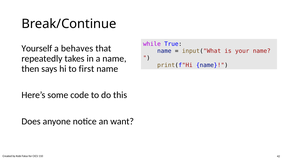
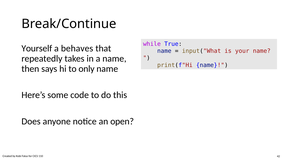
first: first -> only (87, 69)
want: want -> open (122, 121)
